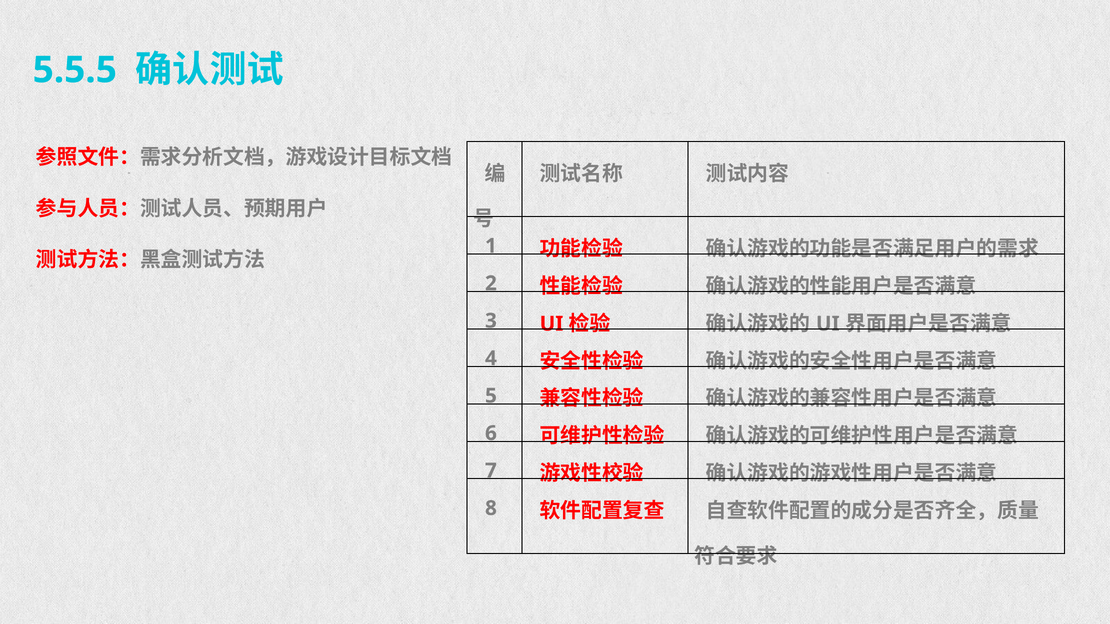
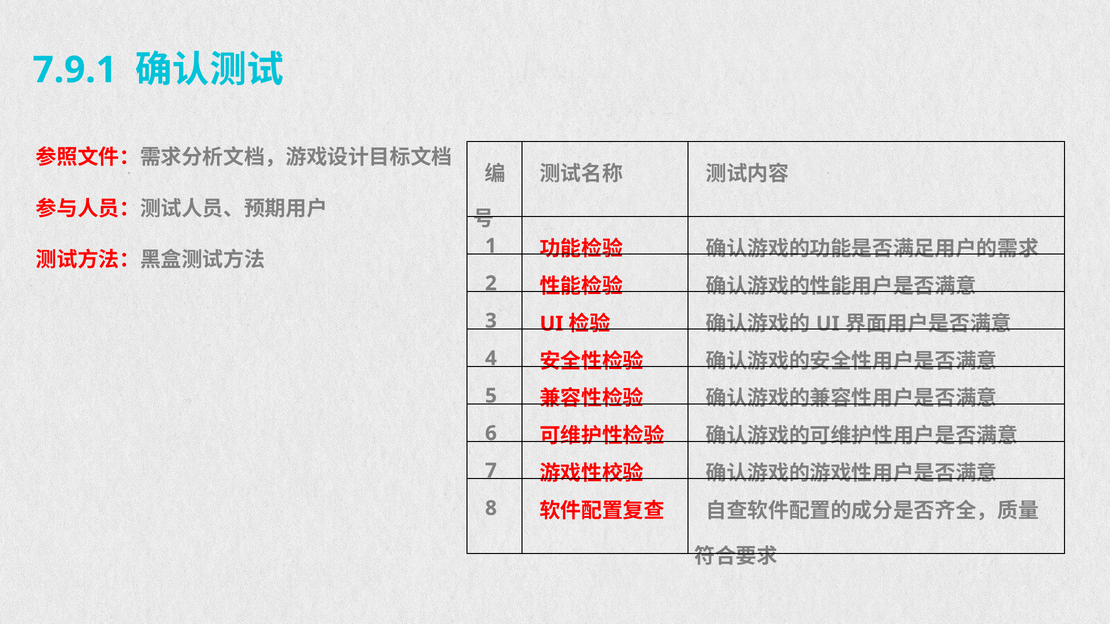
5.5.5: 5.5.5 -> 7.9.1 (75, 70)
